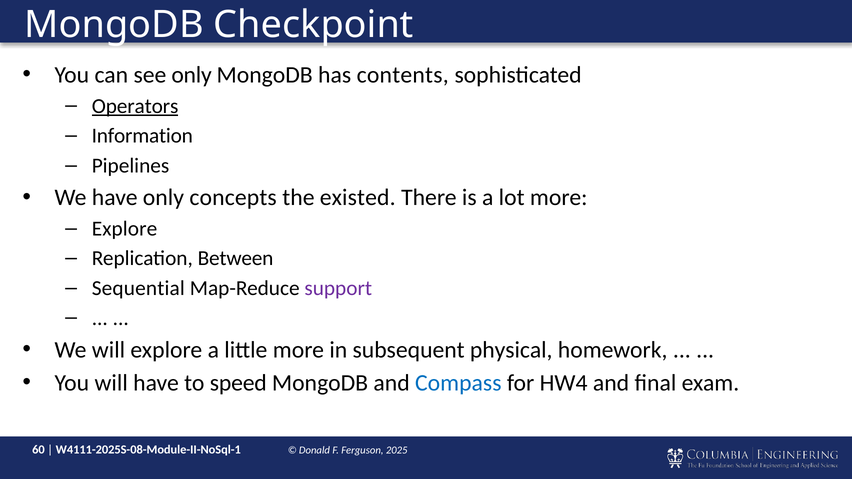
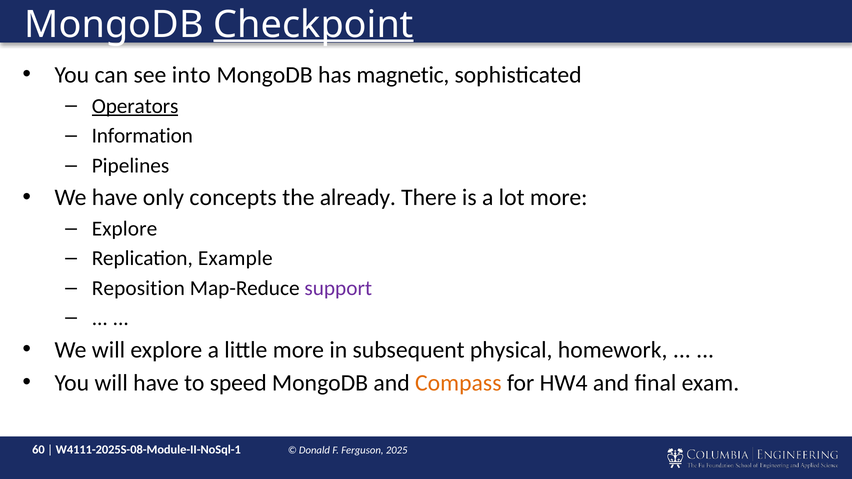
Checkpoint underline: none -> present (314, 25)
see only: only -> into (191, 75)
contents: contents -> magnetic (403, 75)
existed: existed -> already (358, 198)
Between: Between -> Example (235, 259)
Sequential: Sequential -> Reposition (138, 288)
Compass colour: blue -> orange (458, 383)
